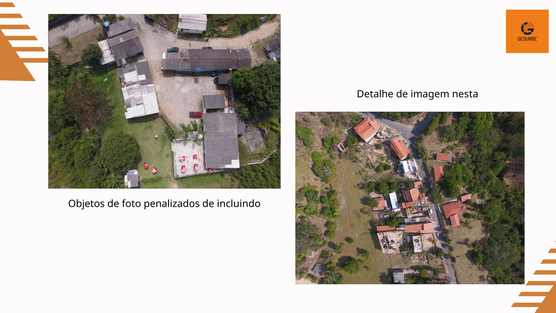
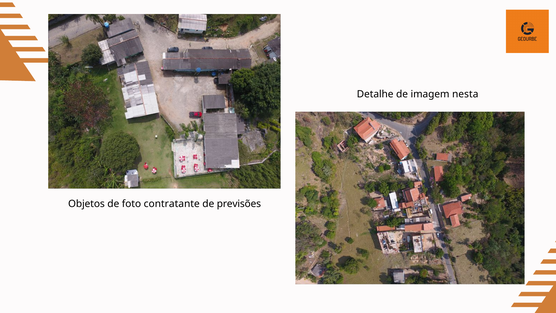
penalizados: penalizados -> contratante (172, 204)
incluindo: incluindo -> previsões (239, 204)
